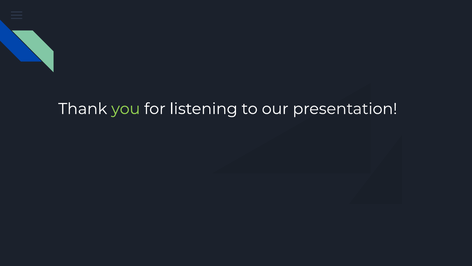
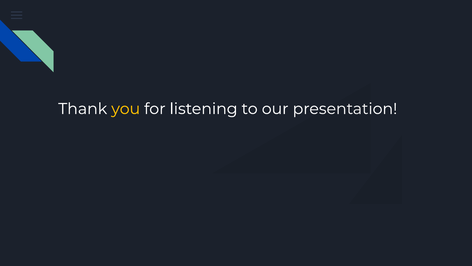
you colour: light green -> yellow (126, 109)
